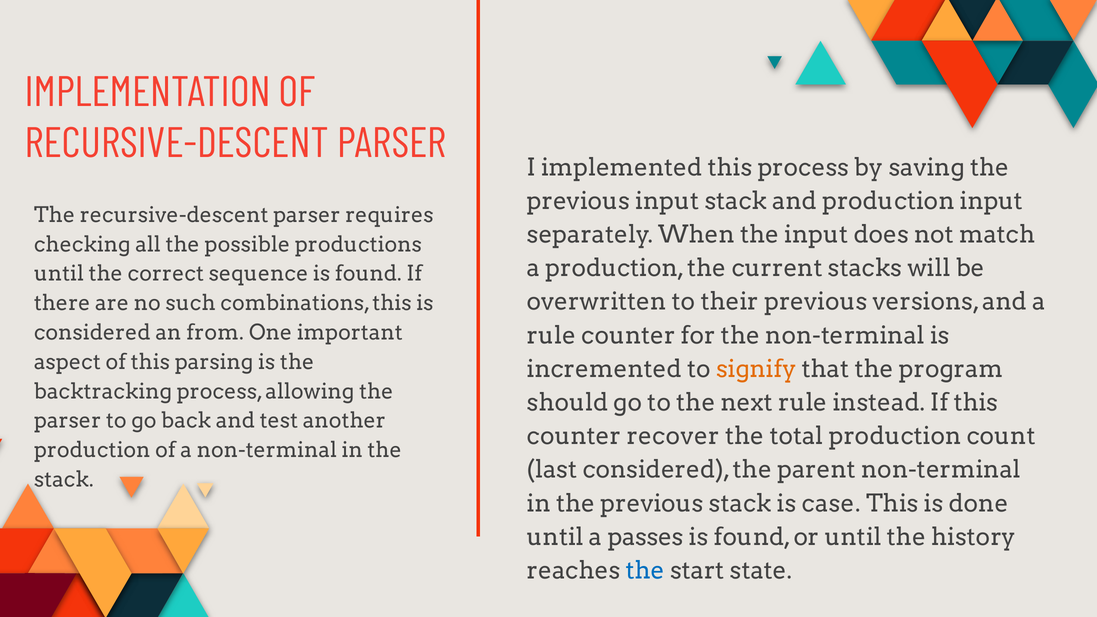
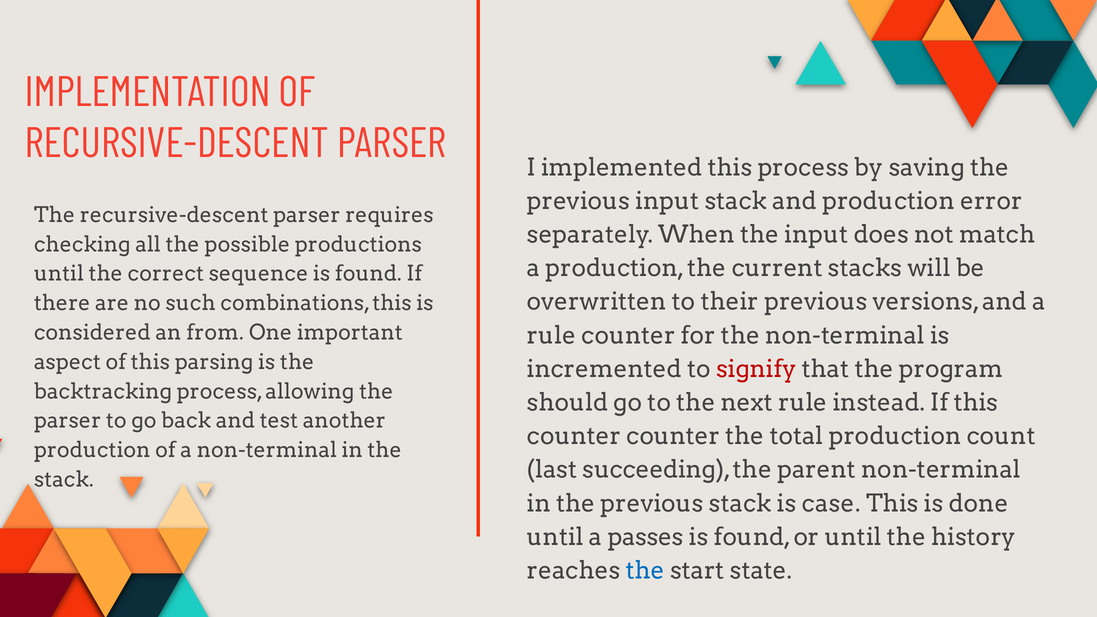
production input: input -> error (991, 201)
signify colour: orange -> red (756, 369)
counter recover: recover -> counter (673, 436)
last considered: considered -> succeeding (657, 470)
